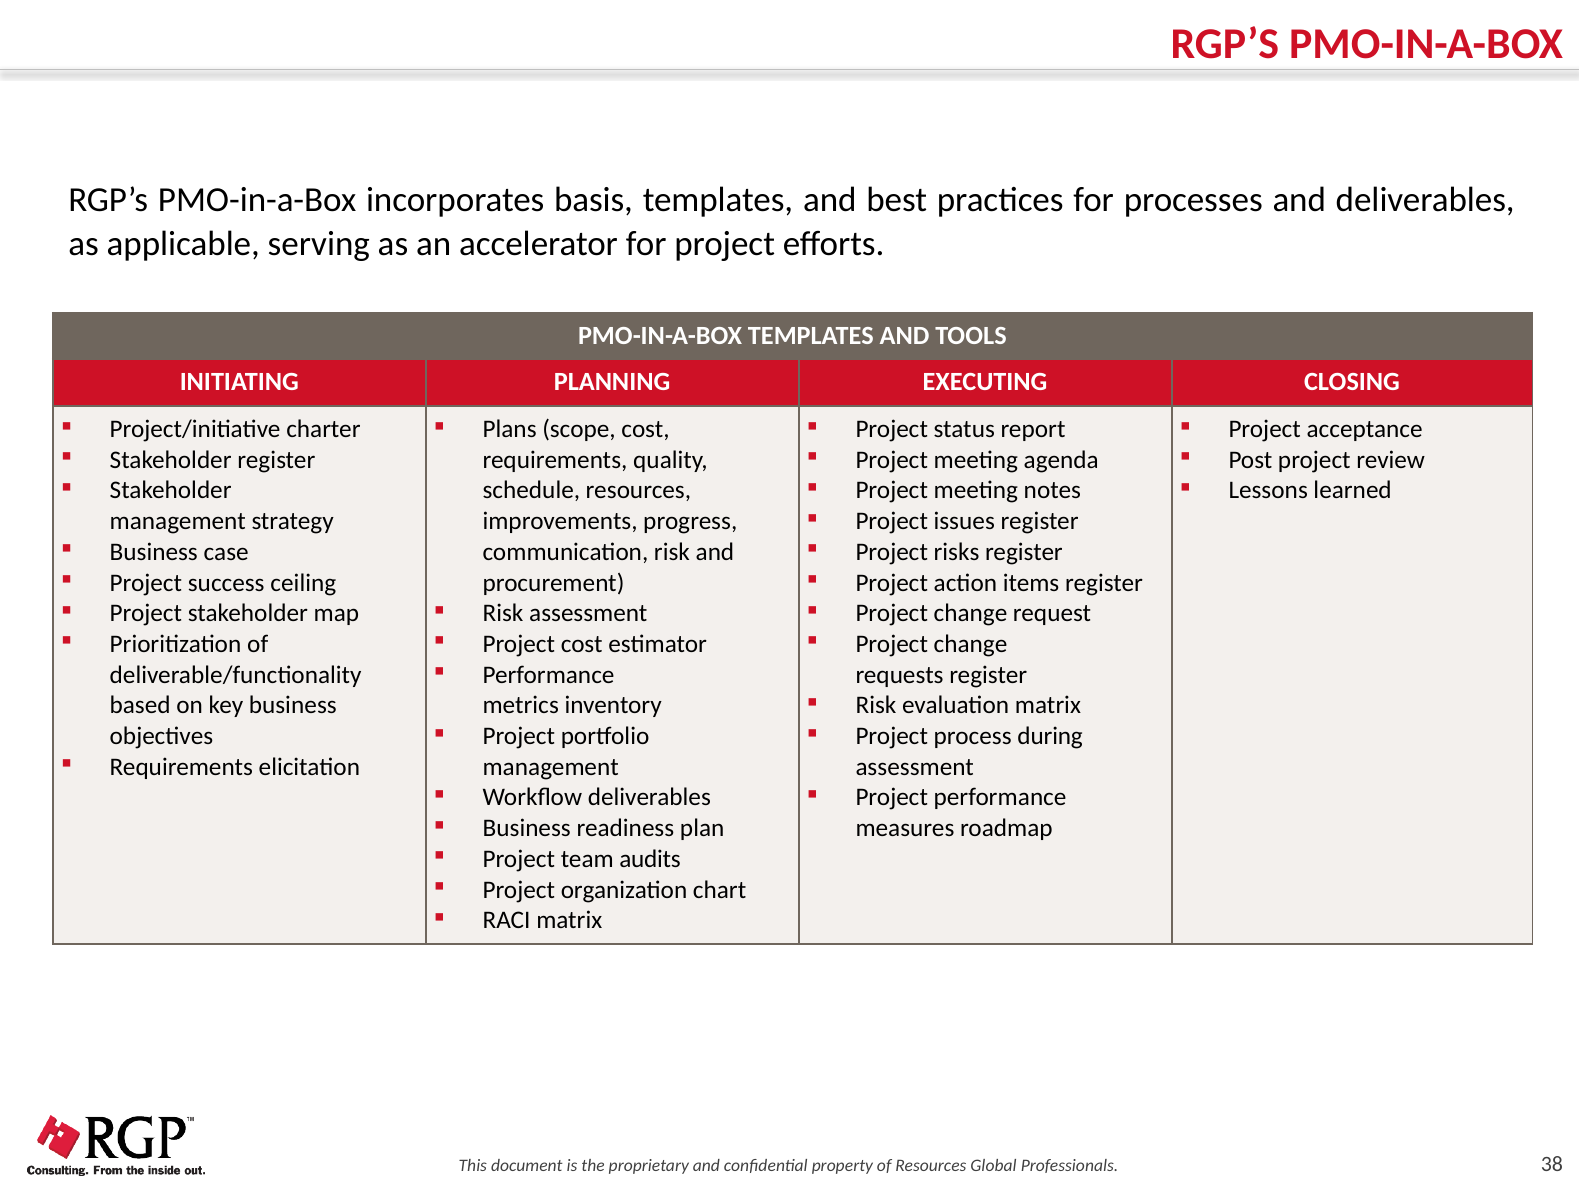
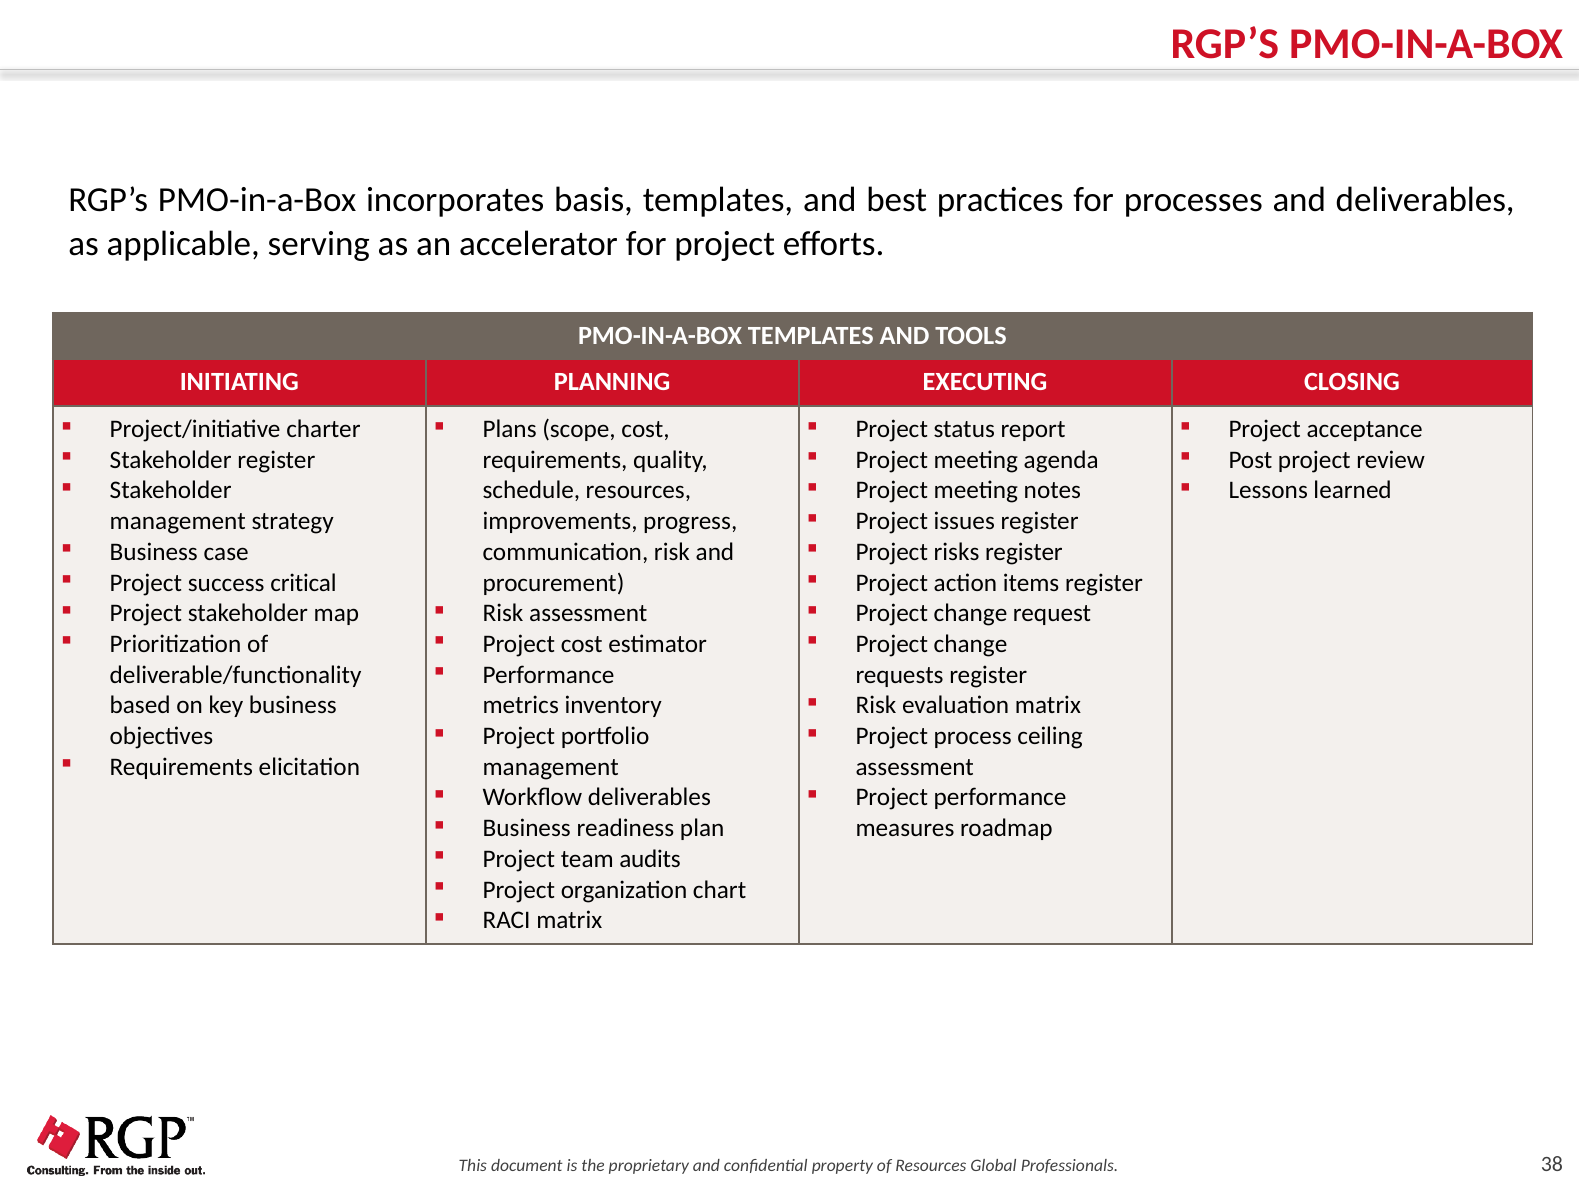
ceiling: ceiling -> critical (304, 583)
during: during -> ceiling (1050, 736)
